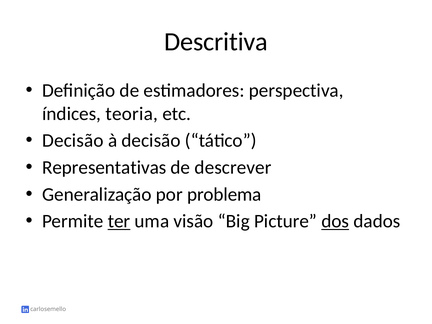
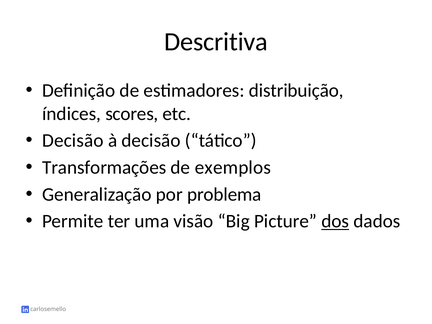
perspectiva: perspectiva -> distribuição (296, 91)
teoria: teoria -> scores (132, 114)
Representativas: Representativas -> Transformações (104, 167)
descrever: descrever -> exemplos (233, 167)
ter underline: present -> none (119, 221)
